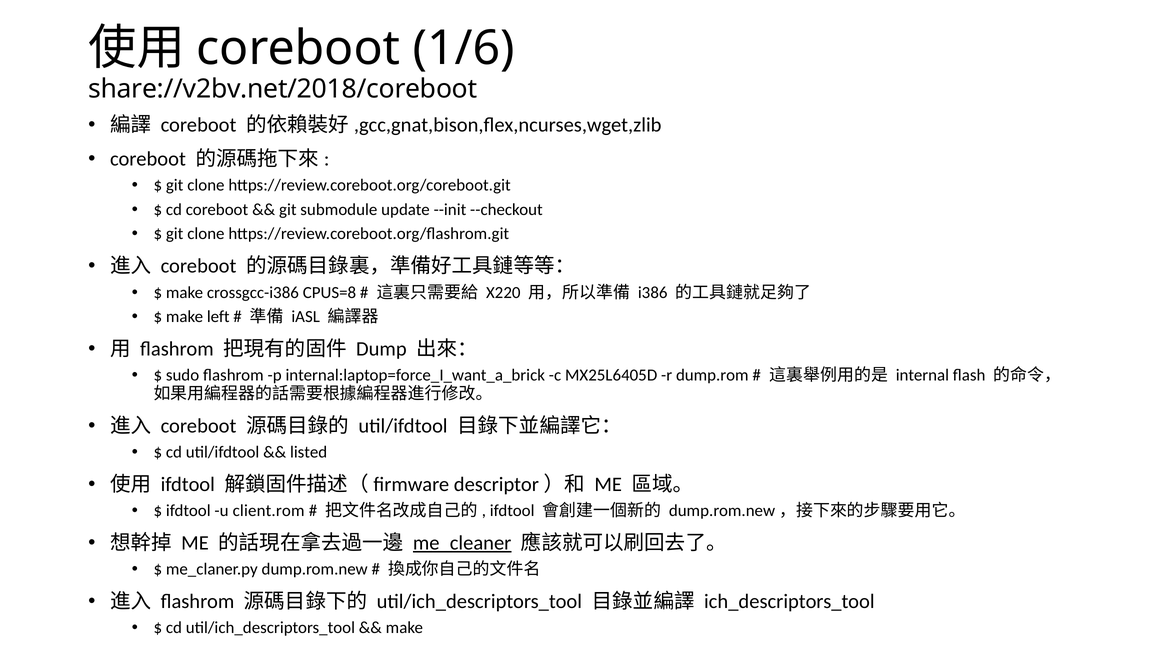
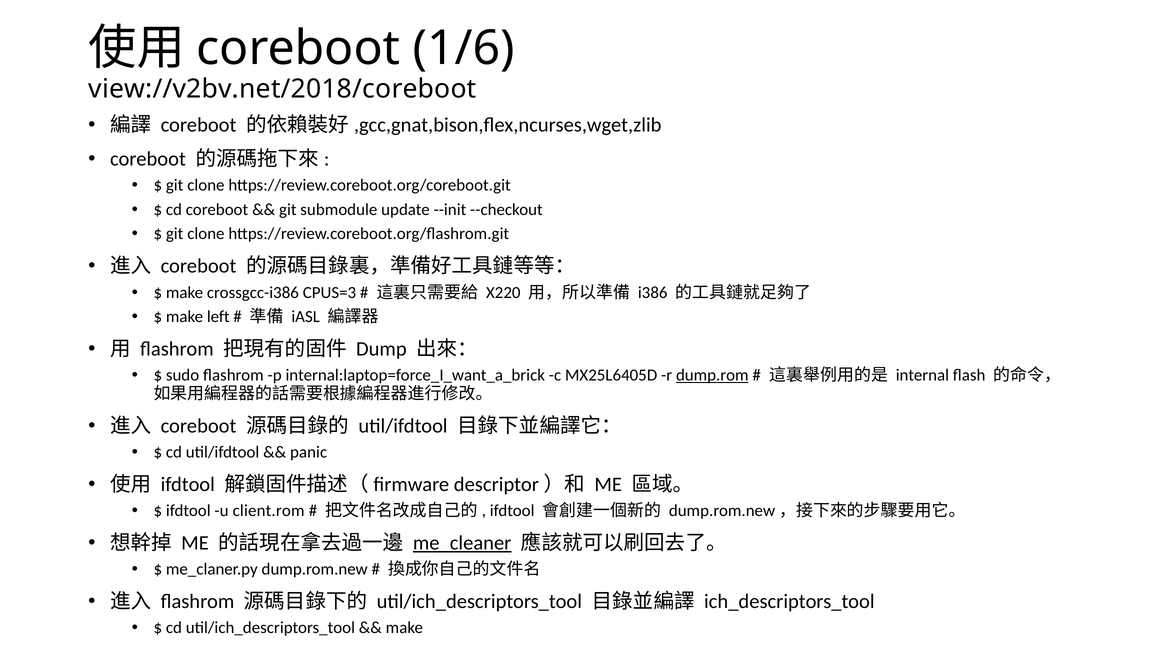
share://v2bv.net/2018/coreboot: share://v2bv.net/2018/coreboot -> view://v2bv.net/2018/coreboot (282, 89)
CPUS=8: CPUS=8 -> CPUS=3 (329, 292)
dump.rom underline: none -> present (712, 375)
listed: listed -> panic (309, 452)
